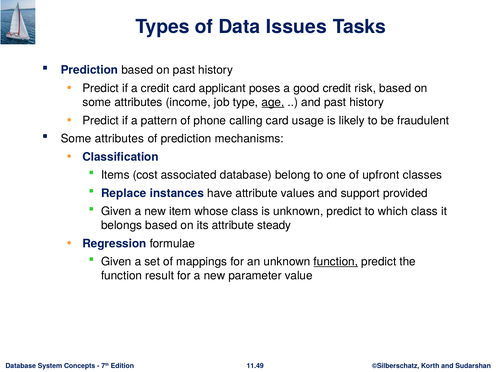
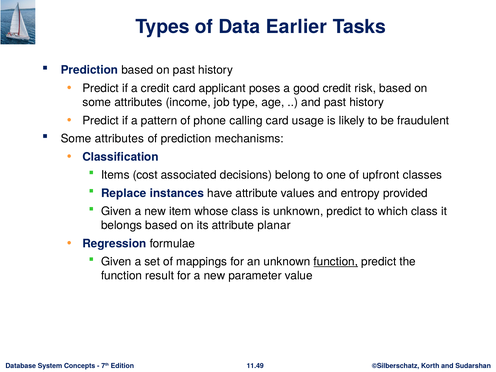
Issues: Issues -> Earlier (296, 27)
age underline: present -> none (273, 102)
associated database: database -> decisions (246, 175)
support: support -> entropy (360, 193)
steady: steady -> planar (274, 225)
